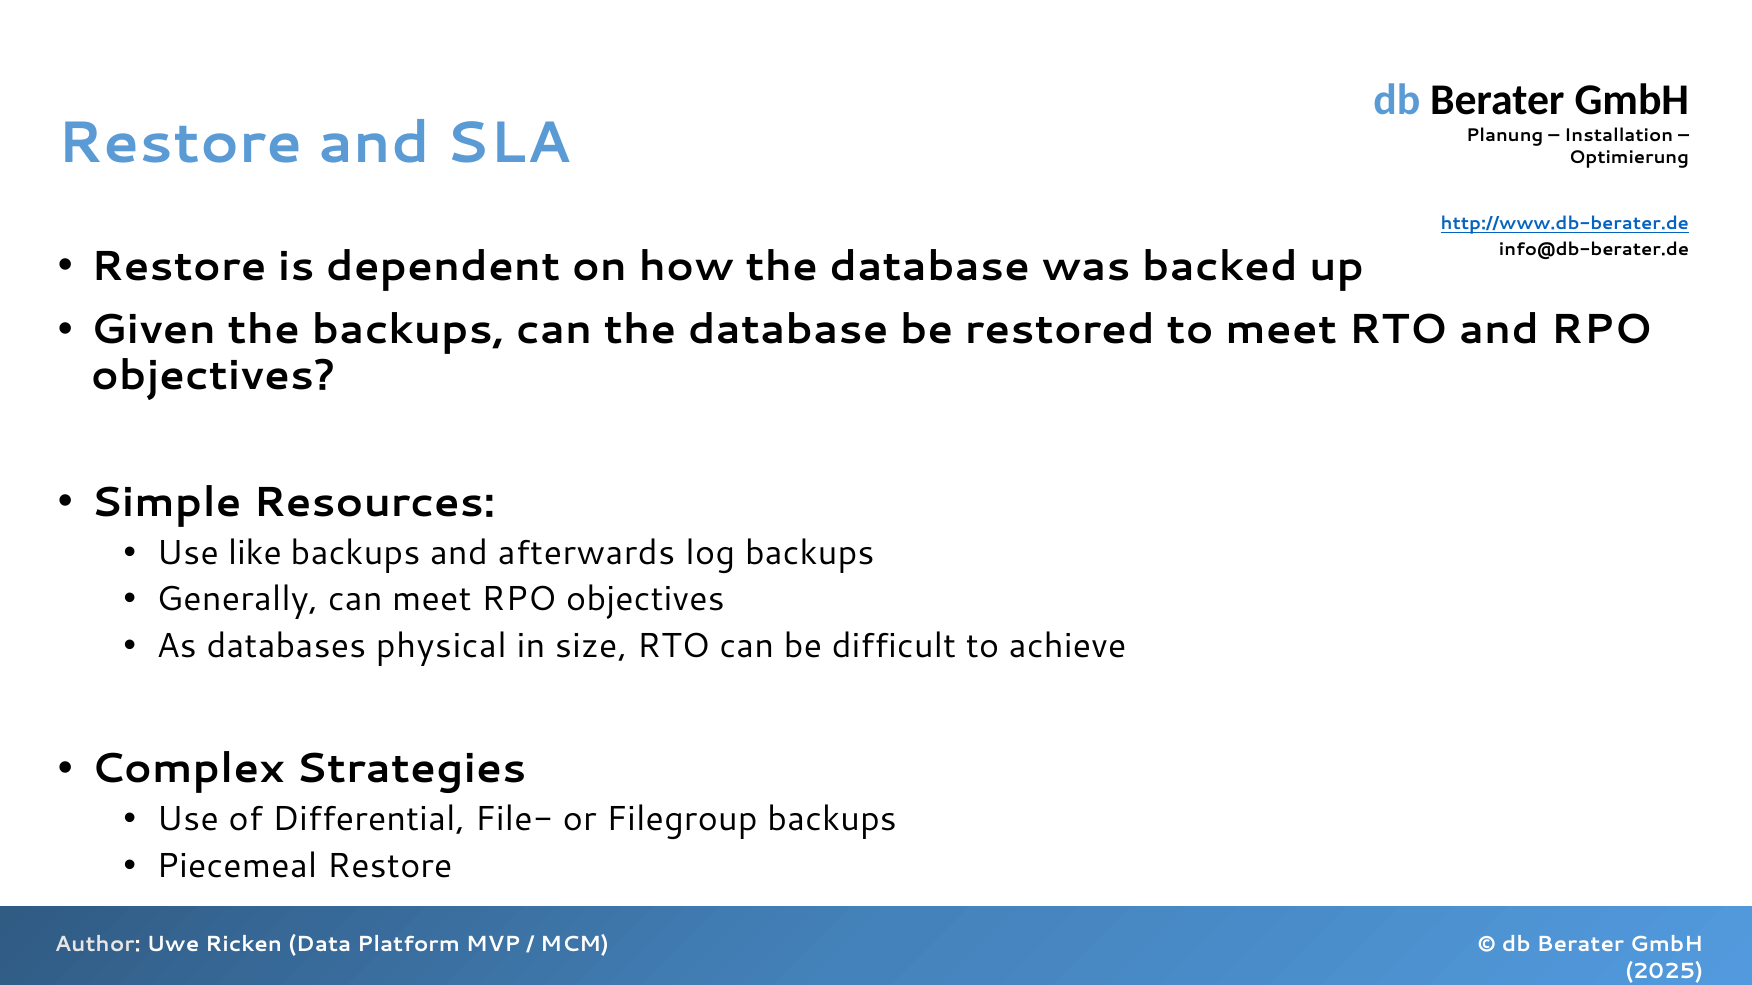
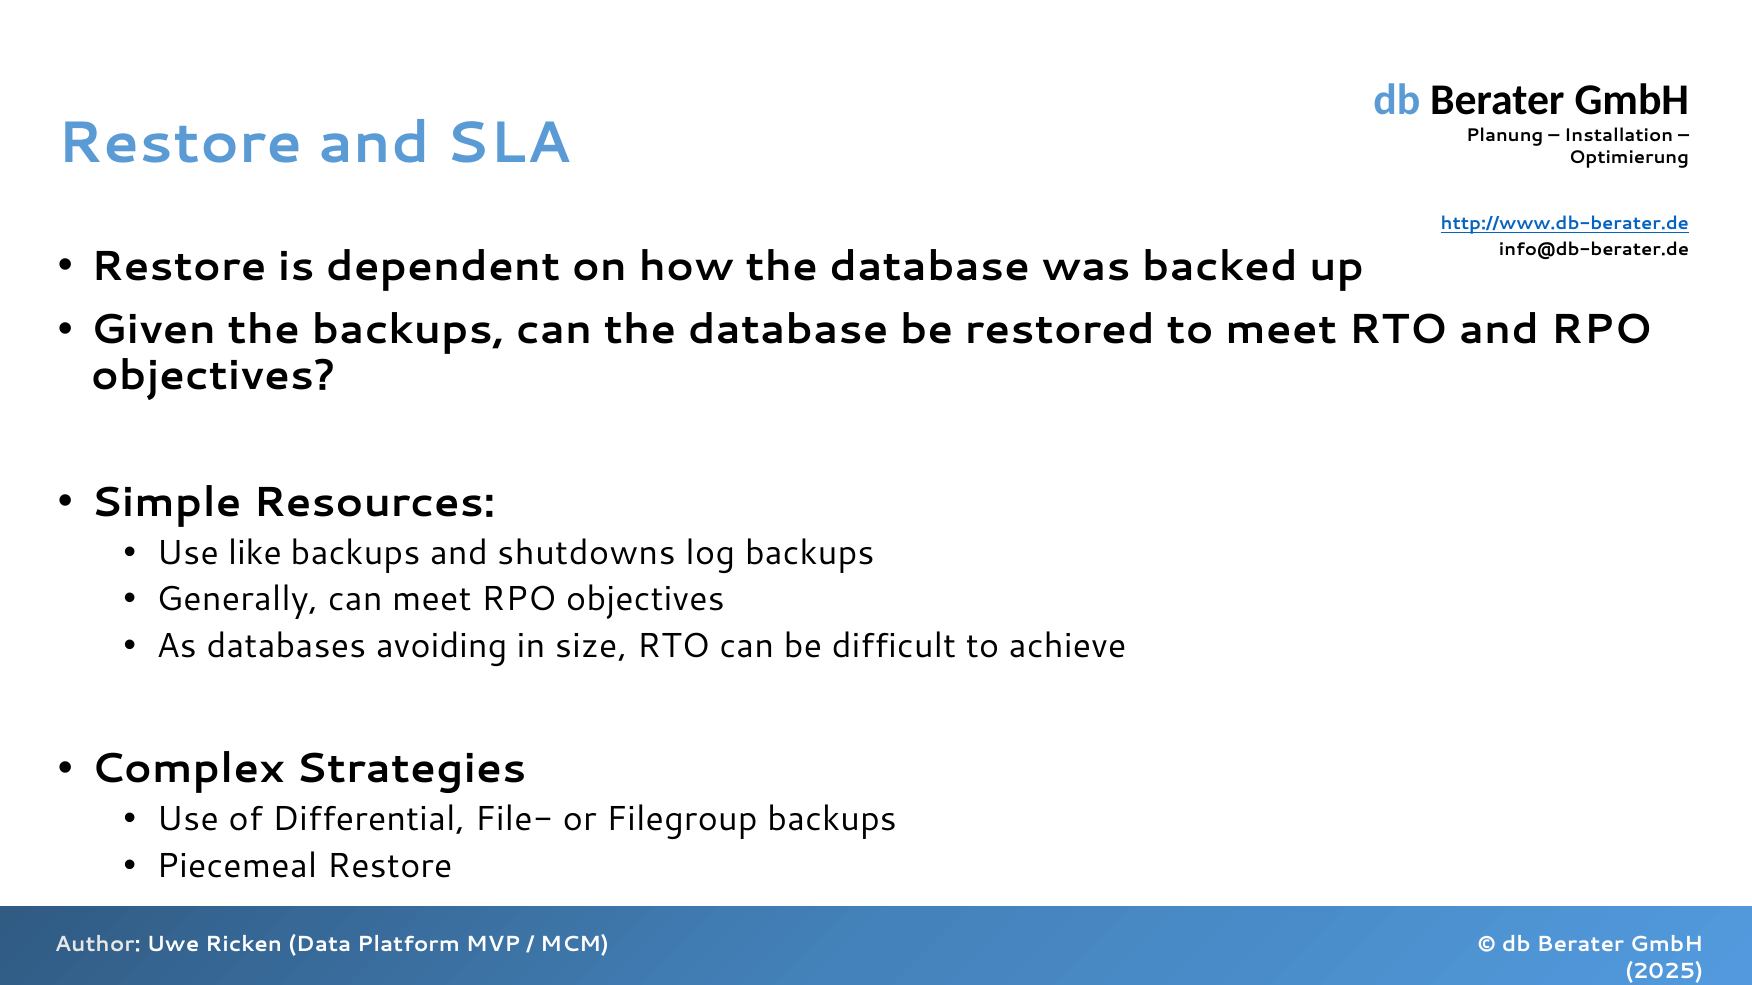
afterwards: afterwards -> shutdowns (586, 553)
physical: physical -> avoiding (442, 646)
